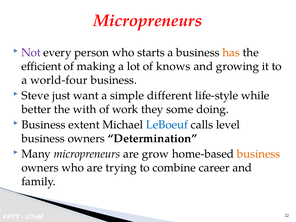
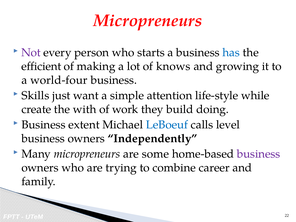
has colour: orange -> blue (231, 52)
Steve: Steve -> Skills (35, 95)
different: different -> attention (170, 95)
better: better -> create (36, 109)
some: some -> build (180, 109)
Determination: Determination -> Independently (153, 138)
grow: grow -> some (155, 154)
business colour: orange -> purple (259, 154)
